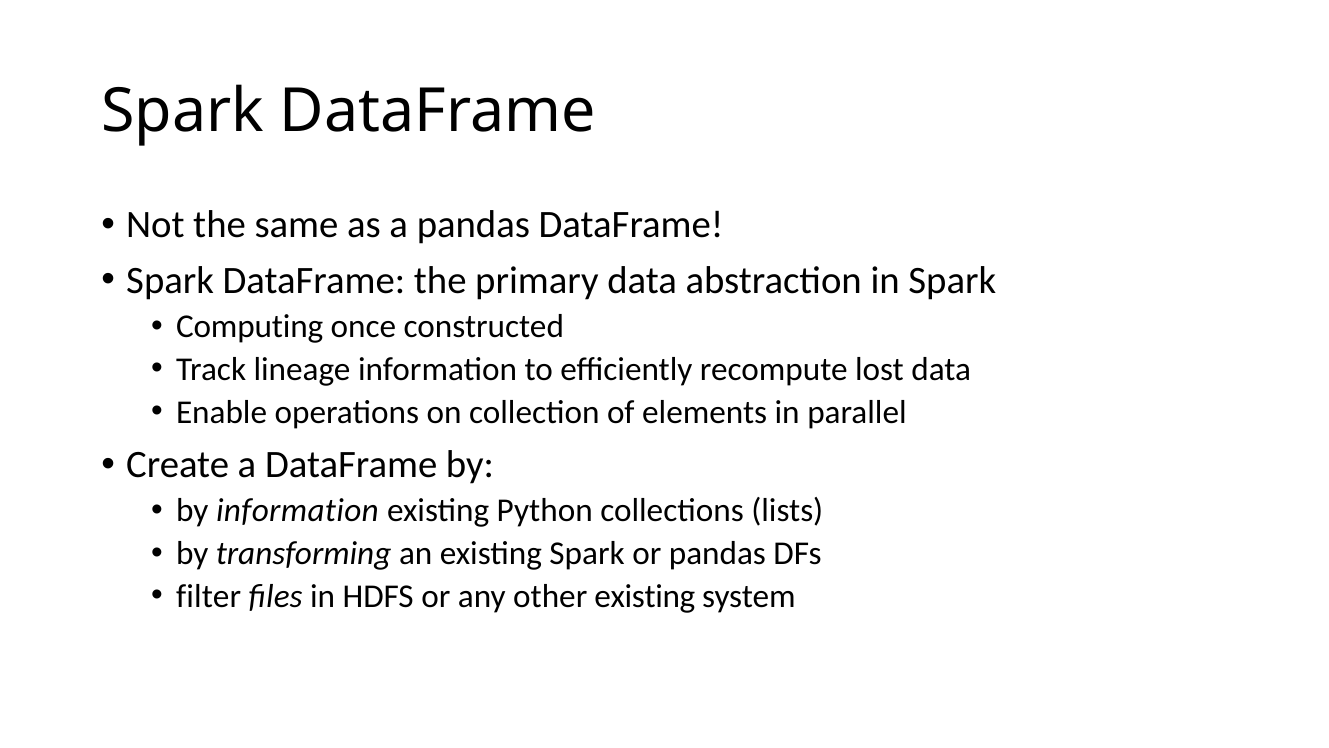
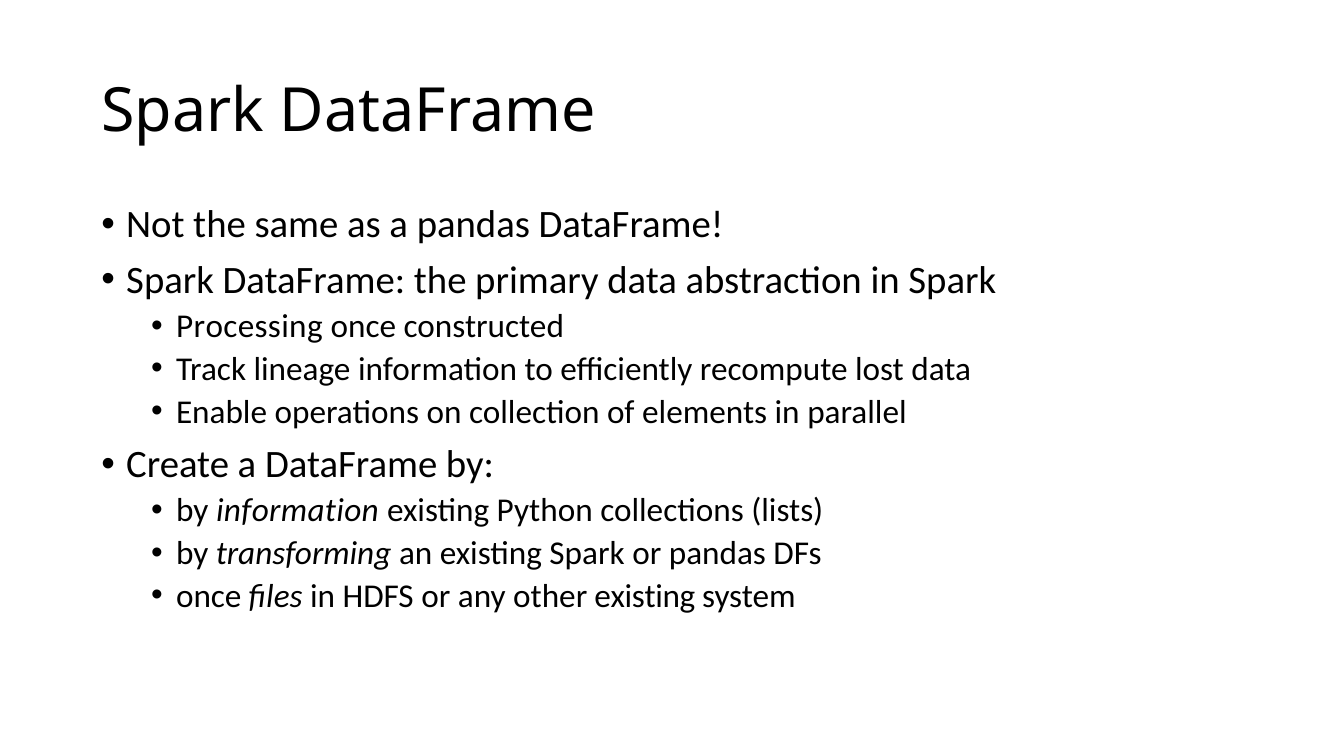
Computing: Computing -> Processing (249, 326)
filter: filter -> once (209, 596)
